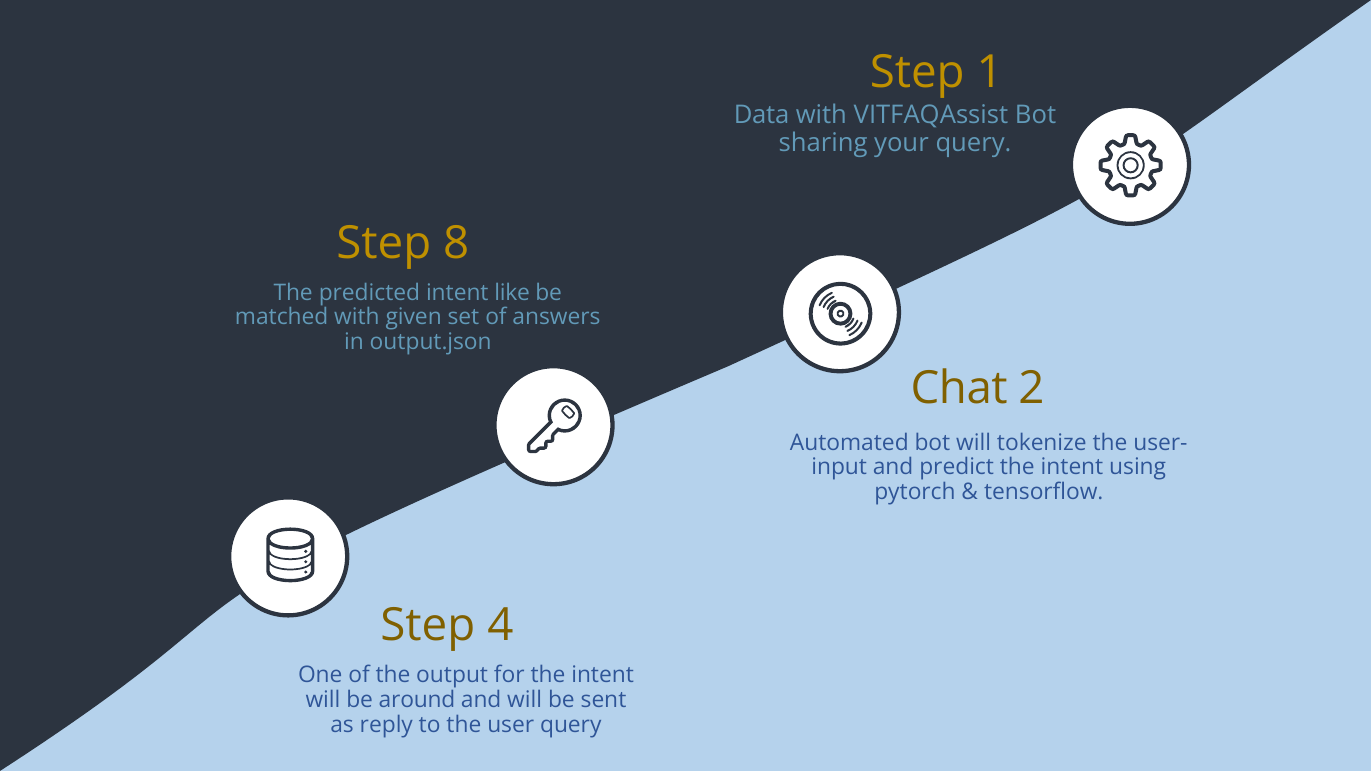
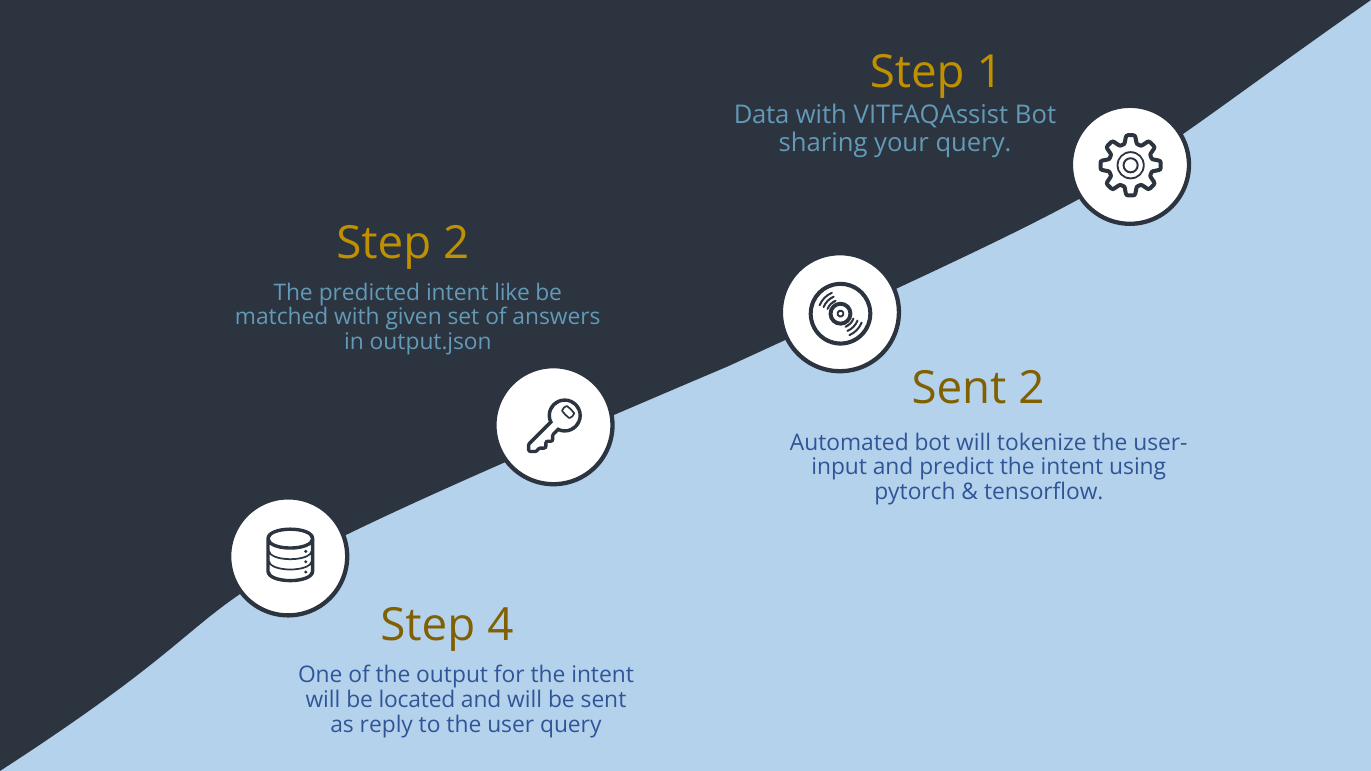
Step 8: 8 -> 2 (456, 243)
Chat: Chat -> Sent (959, 389)
around: around -> located (417, 700)
